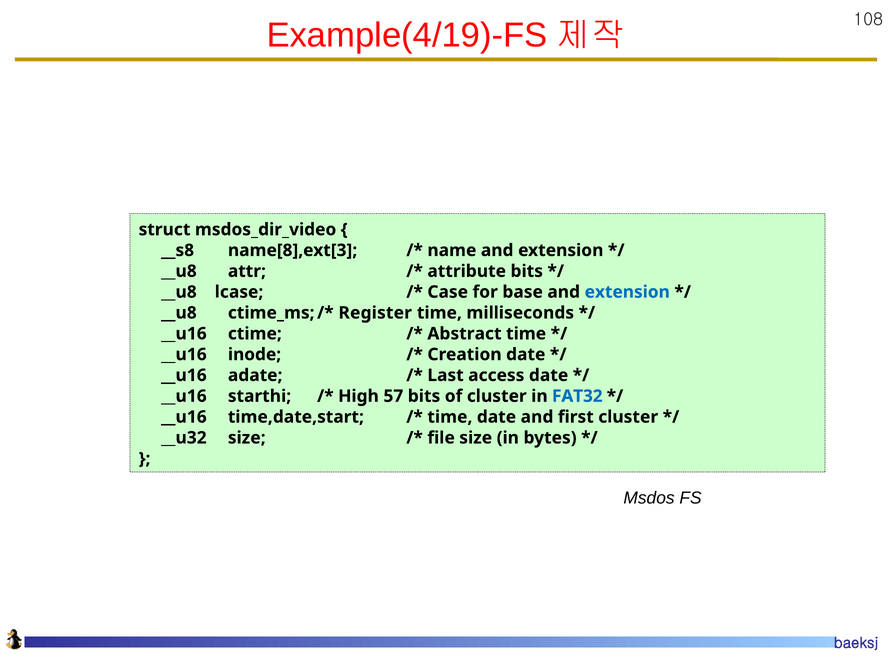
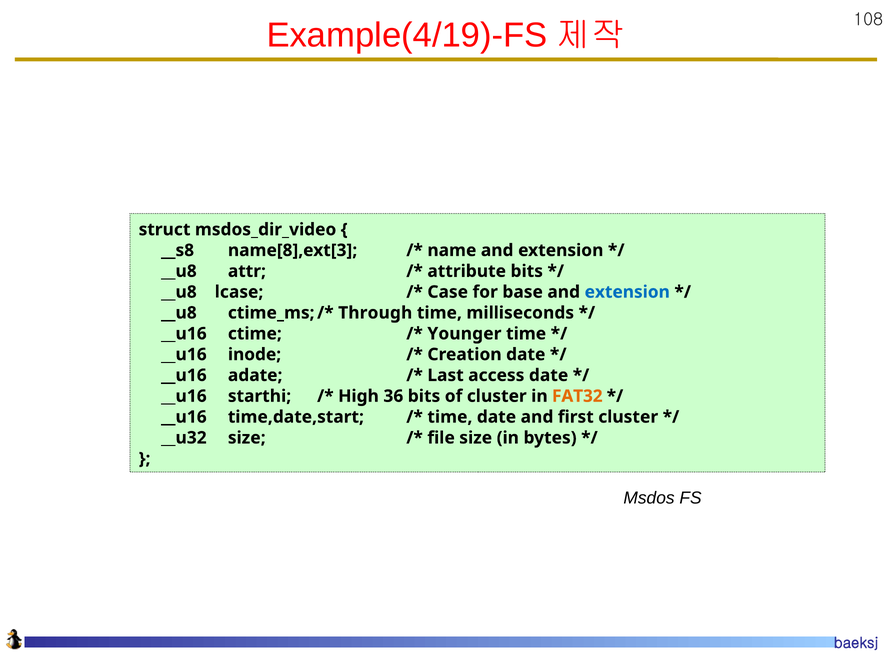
Register: Register -> Through (375, 313)
Abstract: Abstract -> Younger (464, 334)
57: 57 -> 36 (393, 396)
FAT32 colour: blue -> orange (577, 396)
